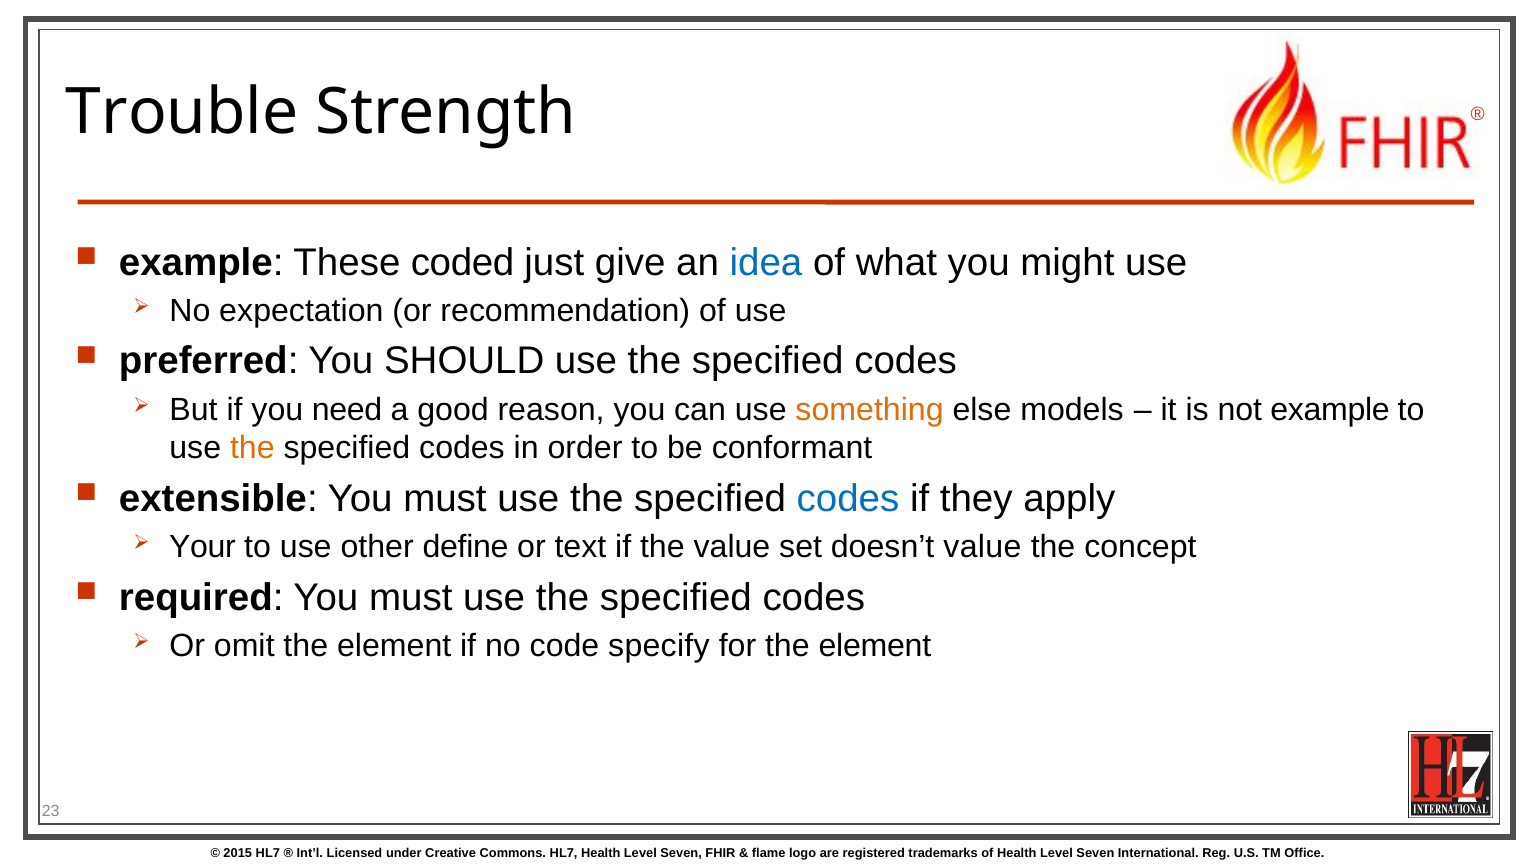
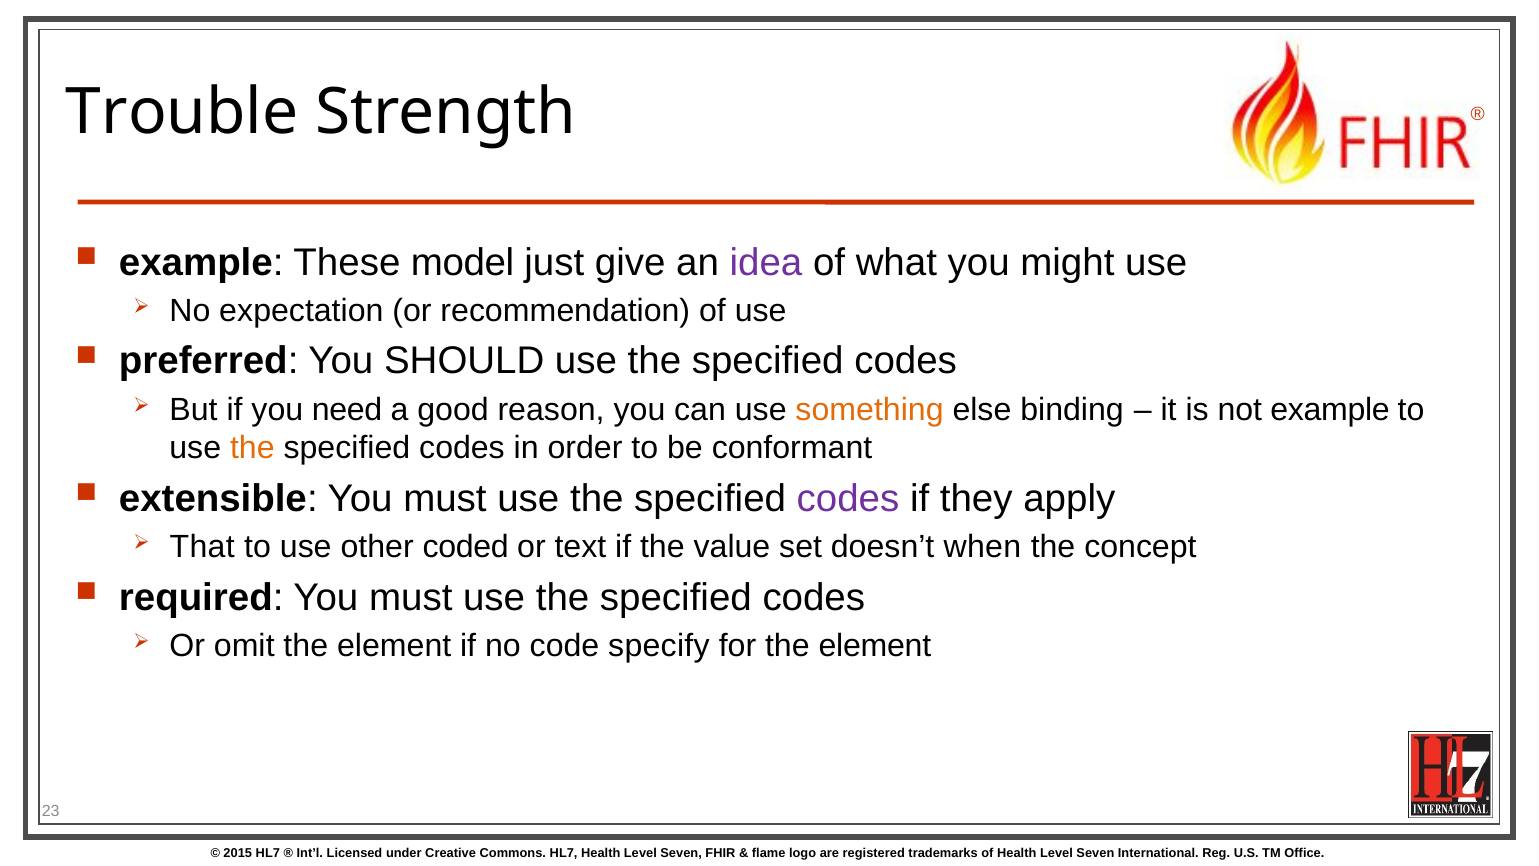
coded: coded -> model (463, 262)
idea colour: blue -> purple (766, 262)
models: models -> binding (1072, 409)
codes colour: blue -> purple (848, 498)
Your: Your -> That (202, 547)
define: define -> coded (466, 547)
doesn’t value: value -> when (982, 547)
